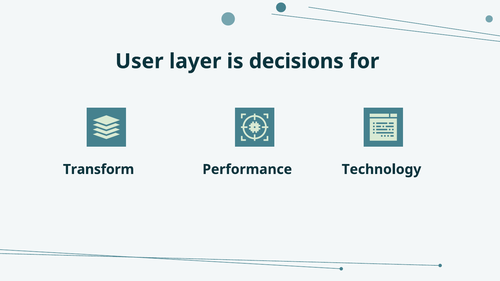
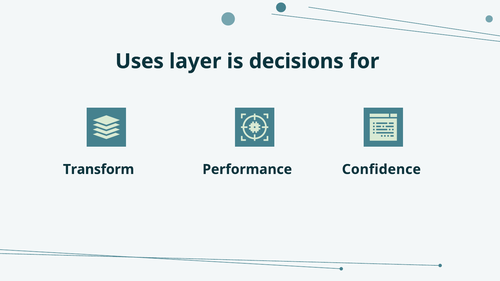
User: User -> Uses (140, 61)
Technology: Technology -> Confidence (381, 170)
